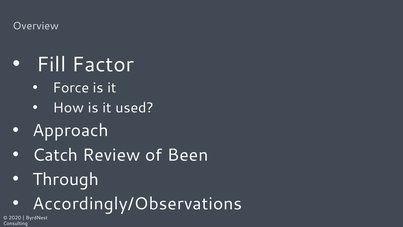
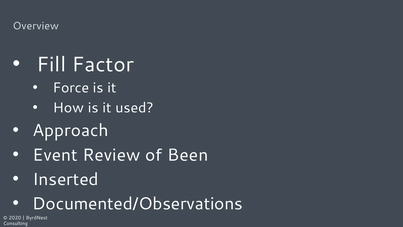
Catch: Catch -> Event (55, 155)
Through: Through -> Inserted (66, 179)
Accordingly/Observations: Accordingly/Observations -> Documented/Observations (138, 203)
